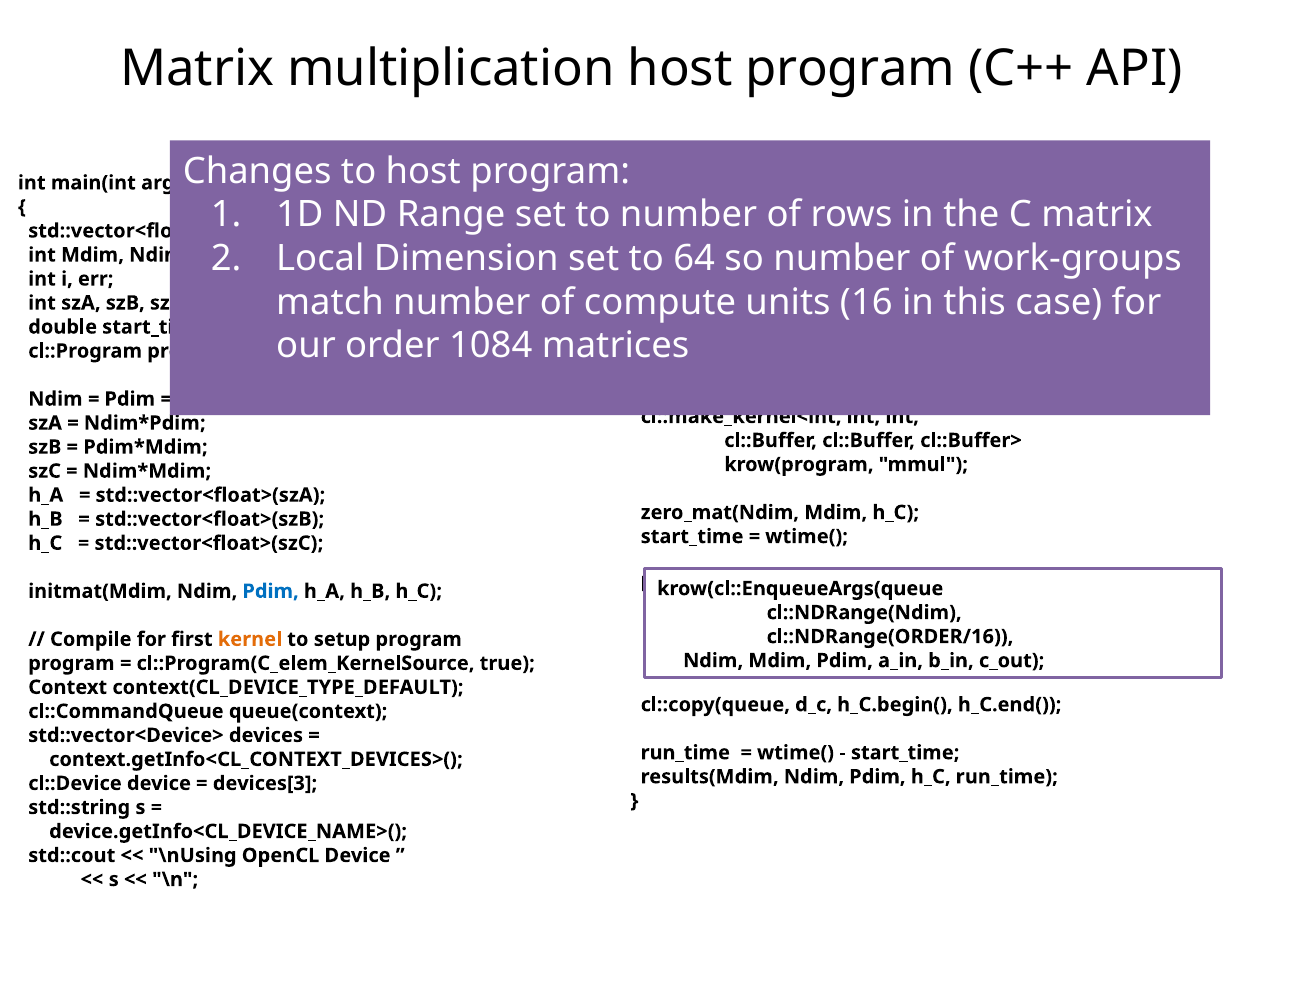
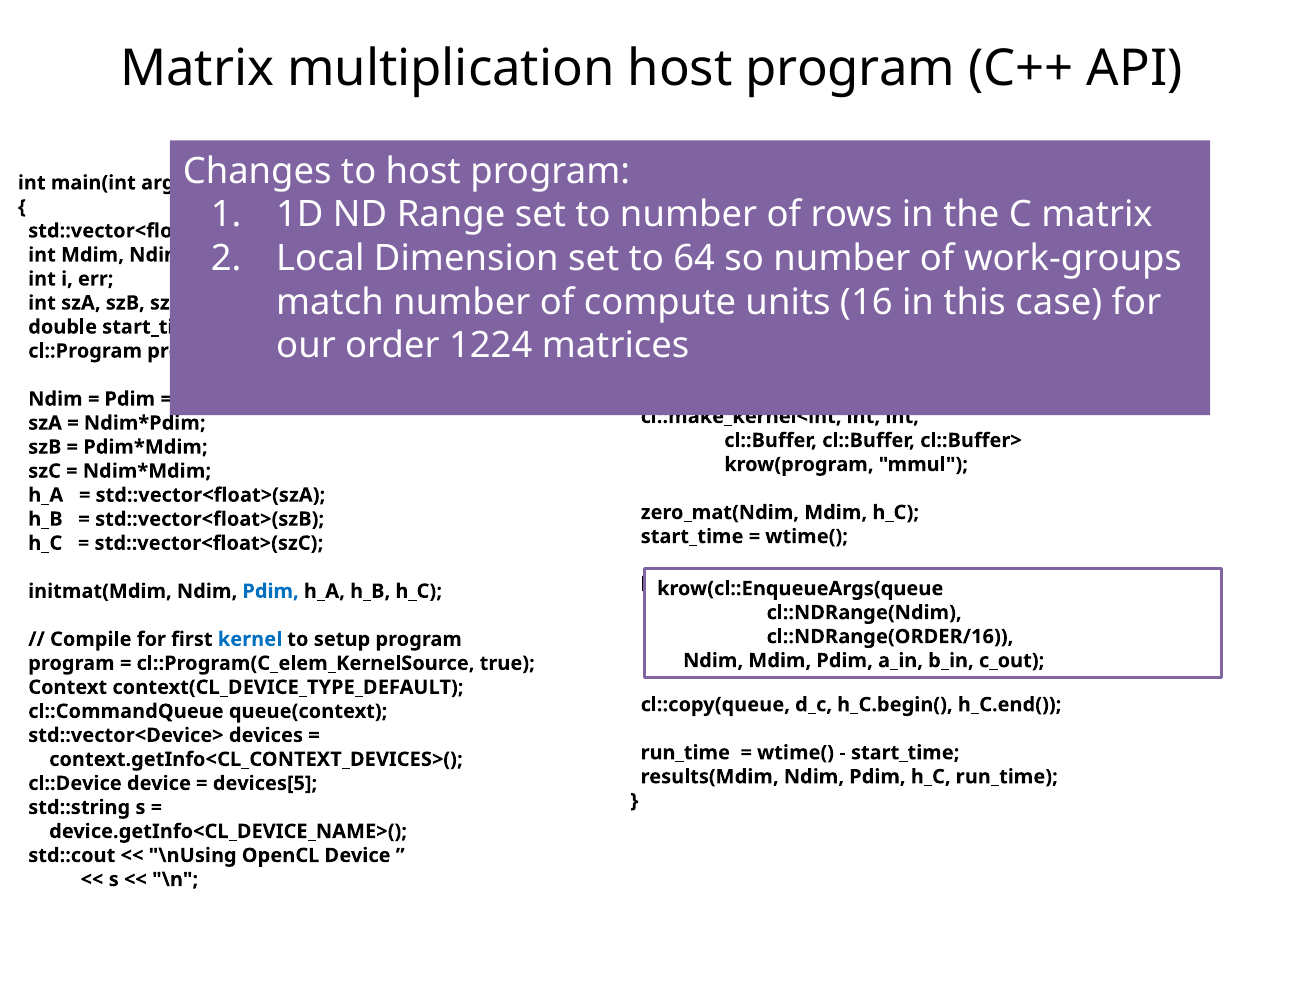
1084: 1084 -> 1224 (491, 346)
kernel colour: orange -> blue (250, 639)
devices[3: devices[3 -> devices[5 (265, 783)
